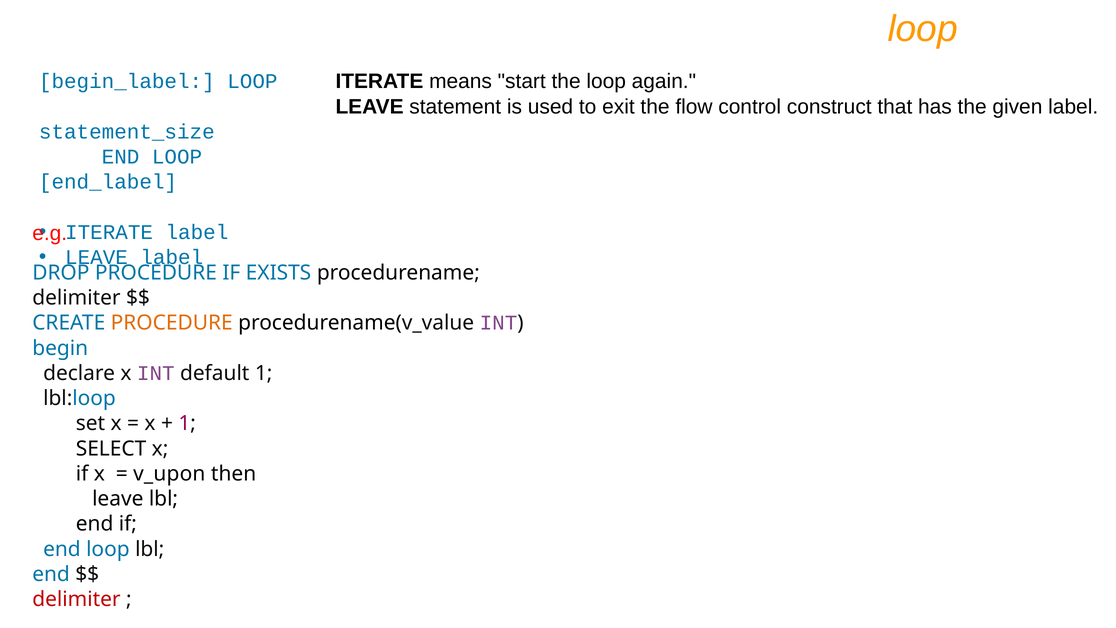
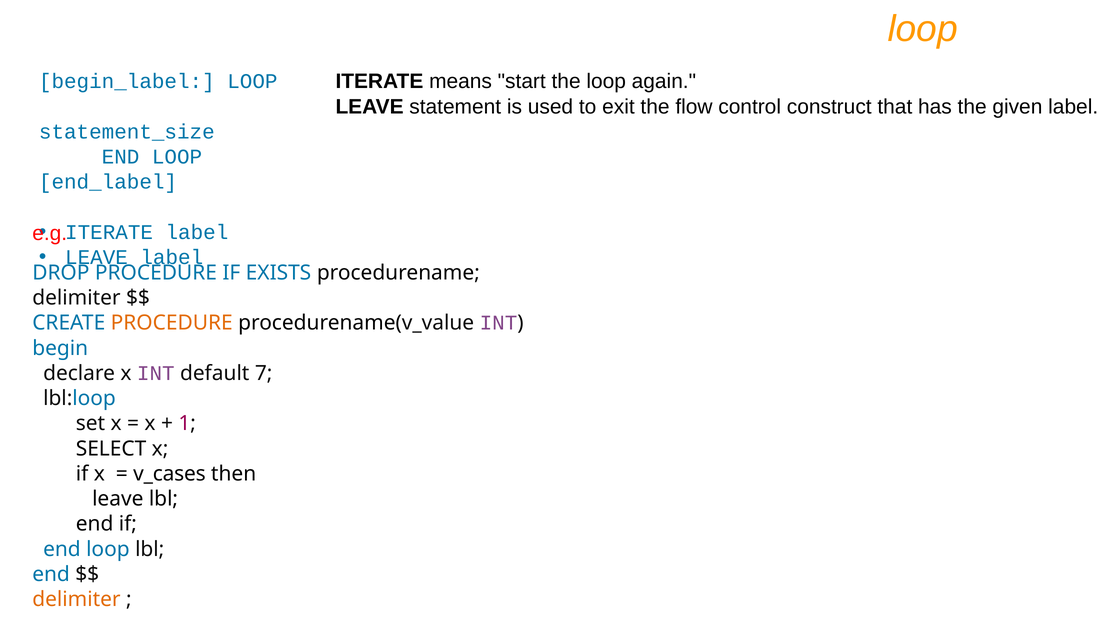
default 1: 1 -> 7 (264, 373)
v_upon: v_upon -> v_cases (169, 474)
delimiter colour: red -> orange (76, 599)
